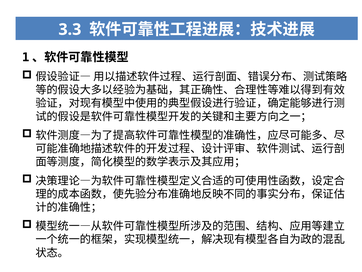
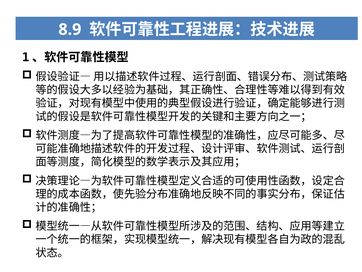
3.3: 3.3 -> 8.9 (70, 29)
